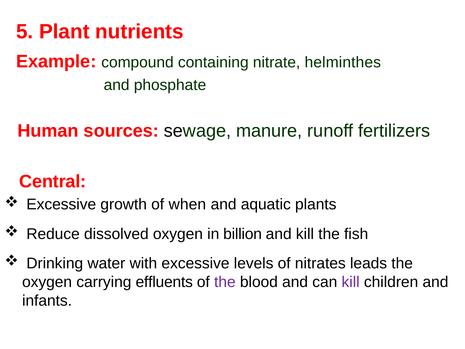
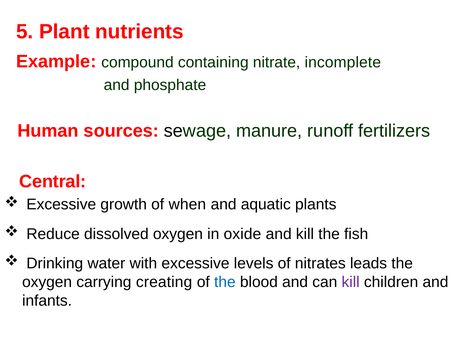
helminthes: helminthes -> incomplete (343, 62)
billion: billion -> oxide (242, 234)
effluents: effluents -> creating (164, 282)
the colour: purple -> blue (225, 282)
